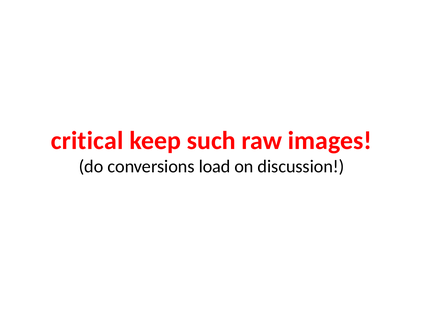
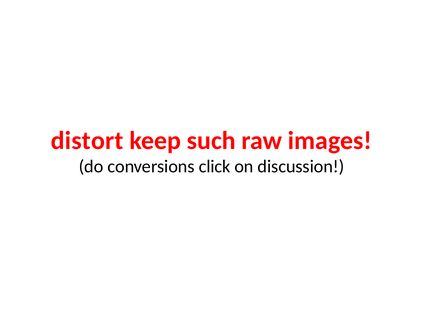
critical: critical -> distort (87, 141)
load: load -> click (215, 167)
